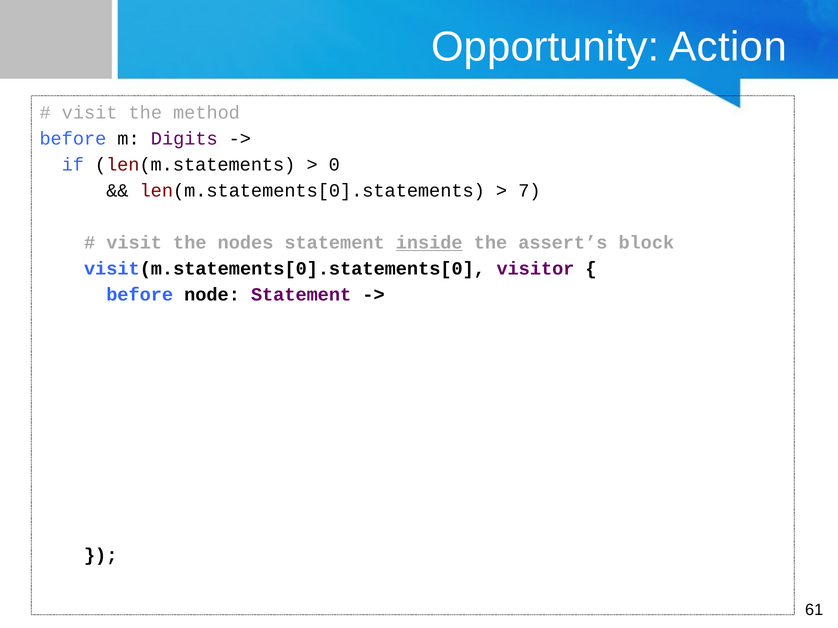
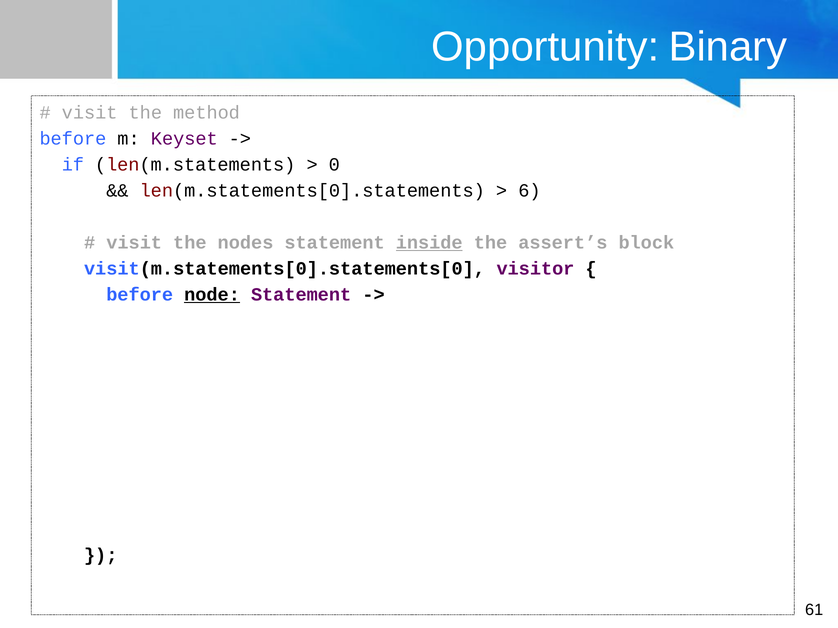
Action: Action -> Binary (728, 47)
Digits: Digits -> Keyset (184, 139)
7: 7 -> 6 (529, 191)
node underline: none -> present (212, 295)
